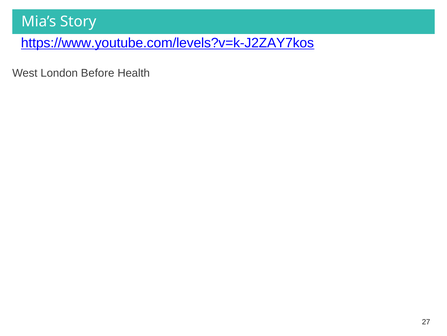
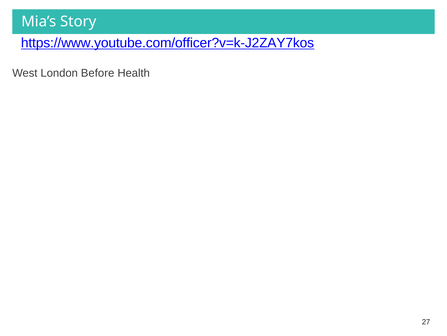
https://www.youtube.com/levels?v=k-J2ZAY7kos: https://www.youtube.com/levels?v=k-J2ZAY7kos -> https://www.youtube.com/officer?v=k-J2ZAY7kos (167, 43)
